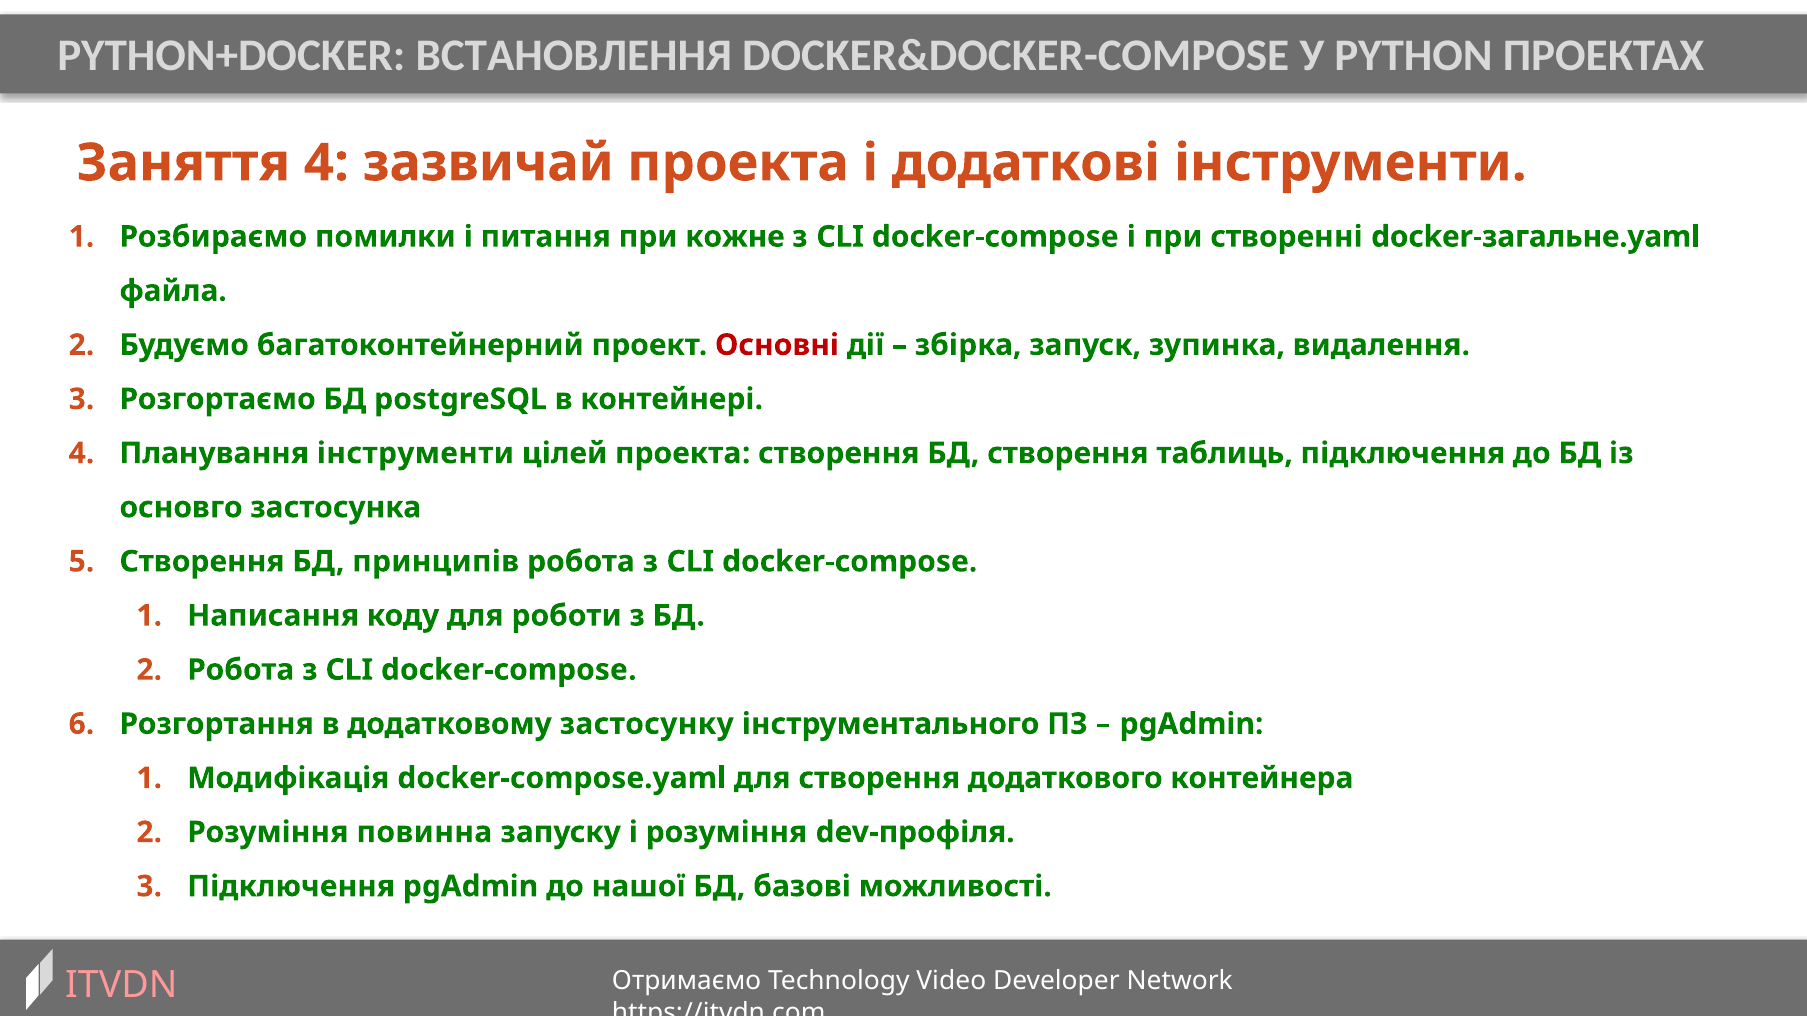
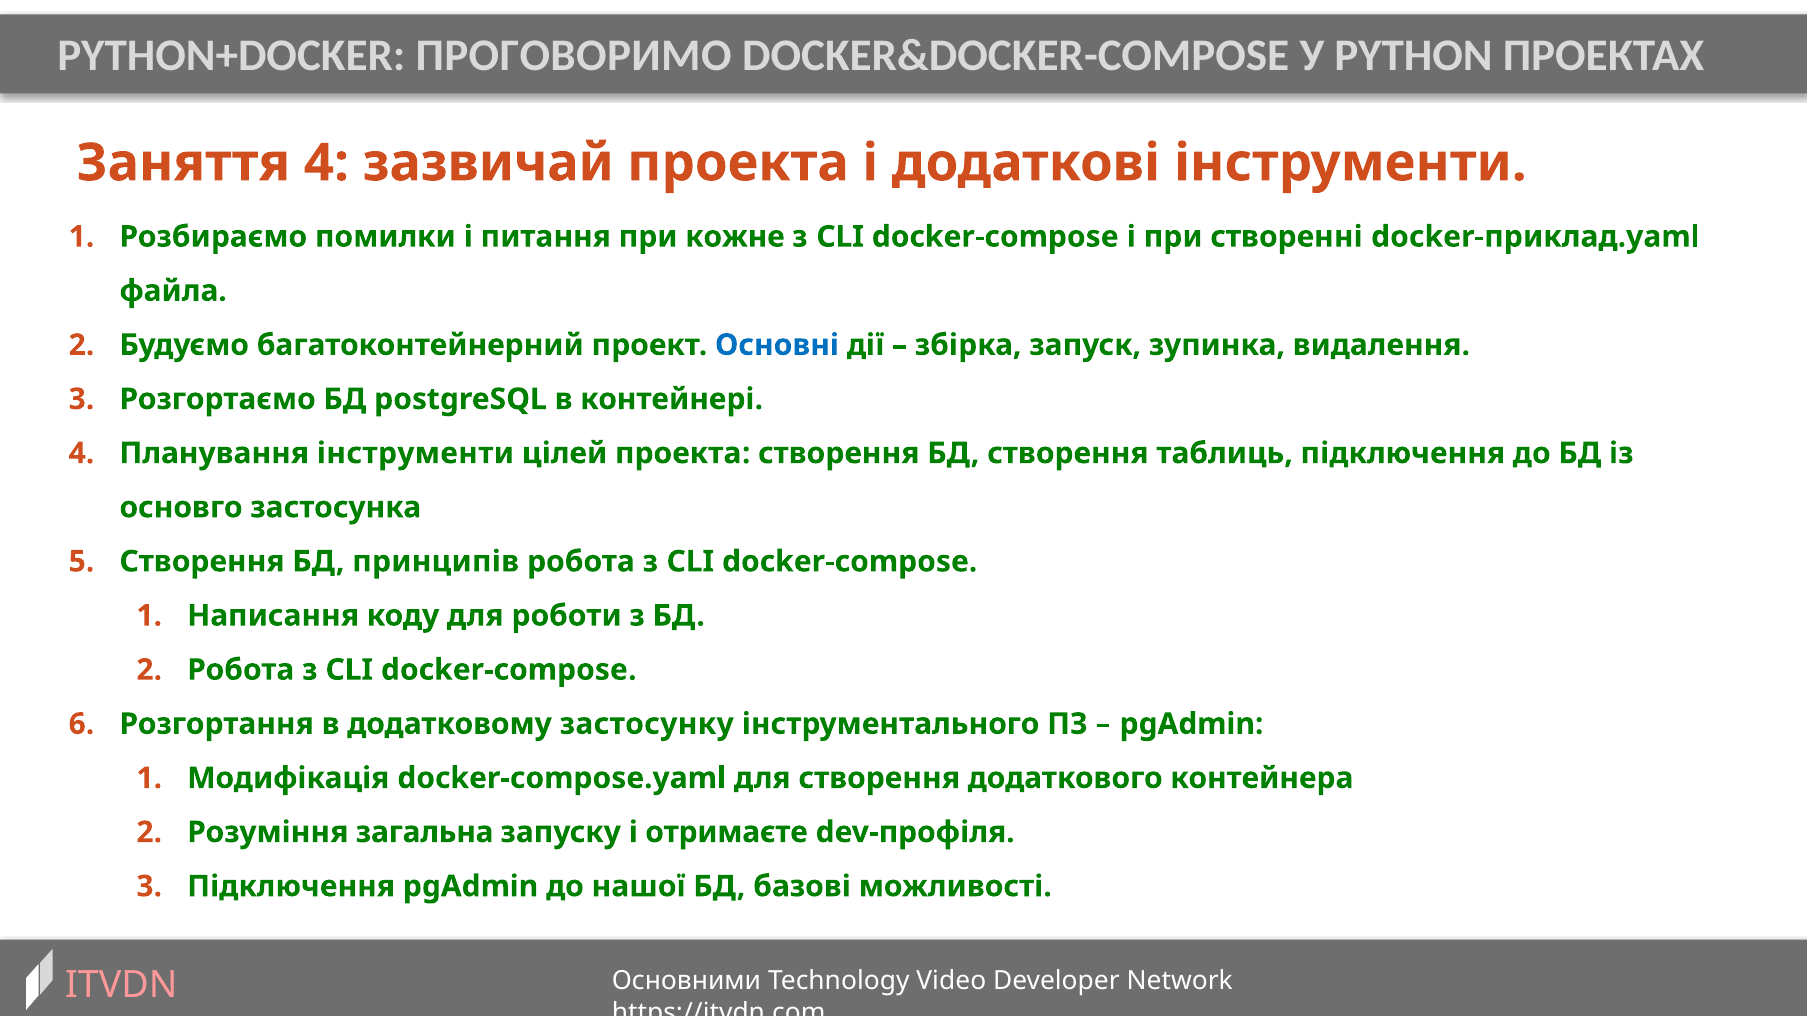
ВСТАНОВЛЕННЯ: ВСТАНОВЛЕННЯ -> ПРОГОВОРИМО (574, 56)
docker-загальне.yaml: docker-загальне.yaml -> docker-приклад.yaml (1535, 237)
Основні colour: red -> blue (777, 345)
повинна: повинна -> загальна (425, 833)
і розуміння: розуміння -> отримаєте (726, 833)
Отримаємо: Отримаємо -> Основними (686, 982)
